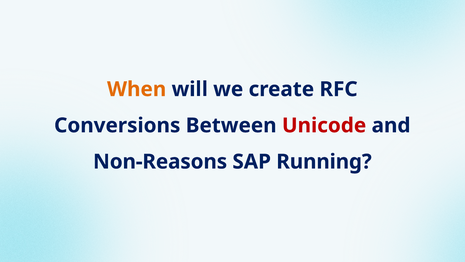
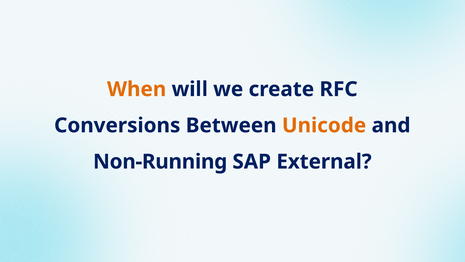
Unicode colour: red -> orange (324, 125)
Non-Reasons: Non-Reasons -> Non-Running (160, 161)
Running: Running -> External (324, 161)
